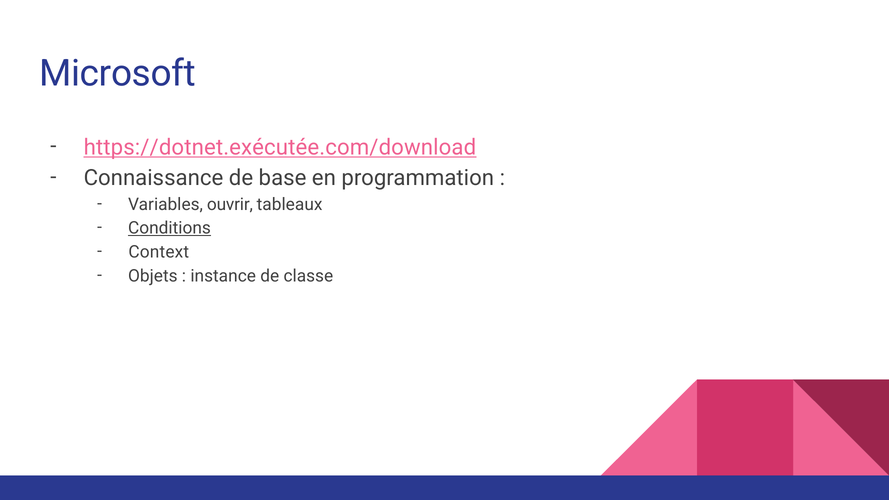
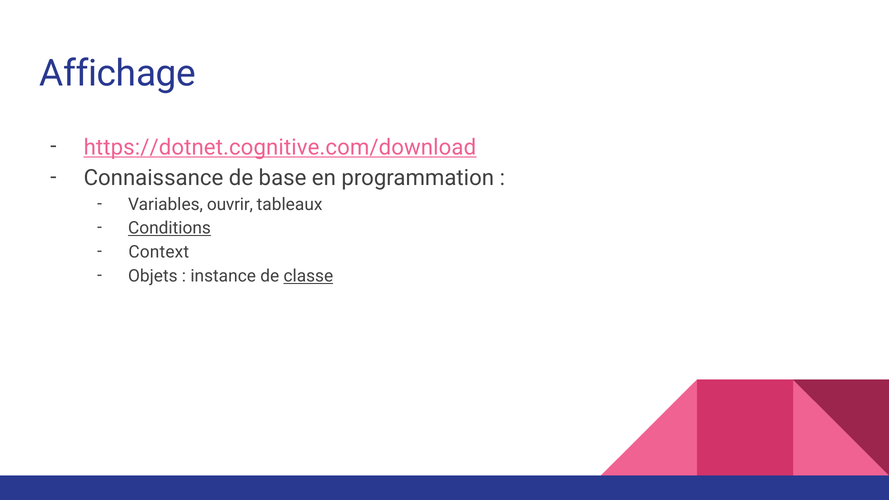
Microsoft: Microsoft -> Affichage (118, 74)
https://dotnet.exécutée.com/download: https://dotnet.exécutée.com/download -> https://dotnet.cognitive.com/download (280, 147)
classe underline: none -> present (308, 276)
